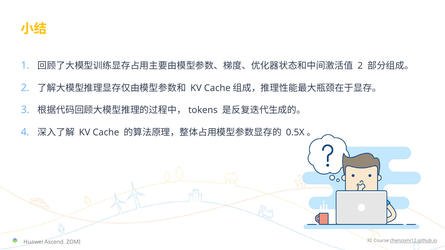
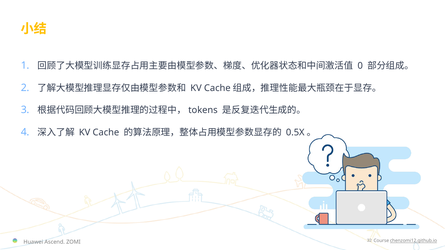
2: 2 -> 0 (360, 66)
